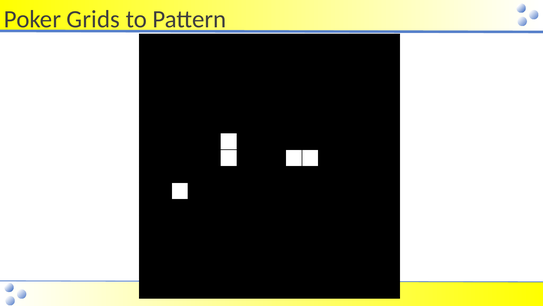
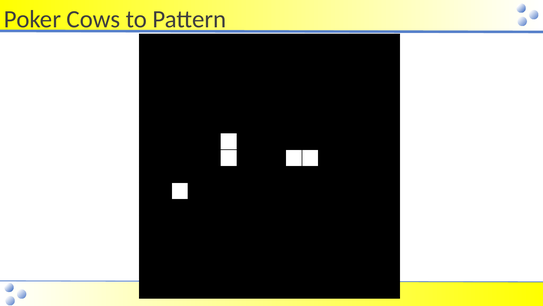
Grids: Grids -> Cows (93, 19)
